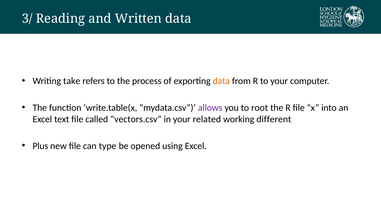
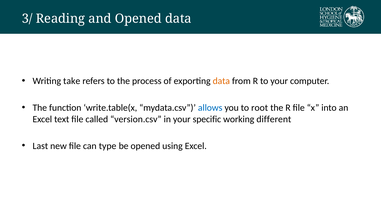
and Written: Written -> Opened (138, 19)
allows colour: purple -> blue (210, 107)
vectors.csv: vectors.csv -> version.csv (136, 119)
related: related -> specific (207, 119)
Plus: Plus -> Last (40, 145)
